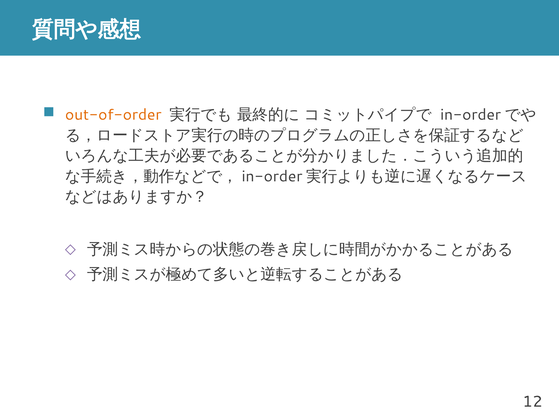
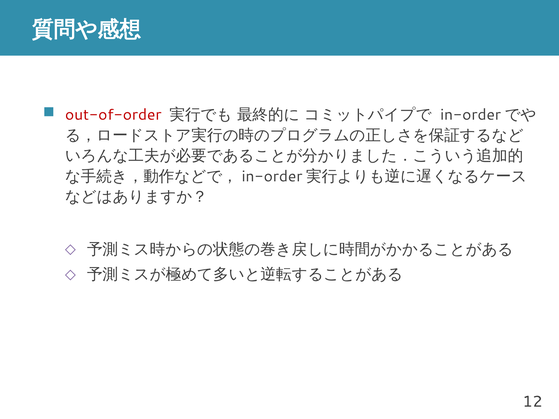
out-of-order colour: orange -> red (113, 115)
